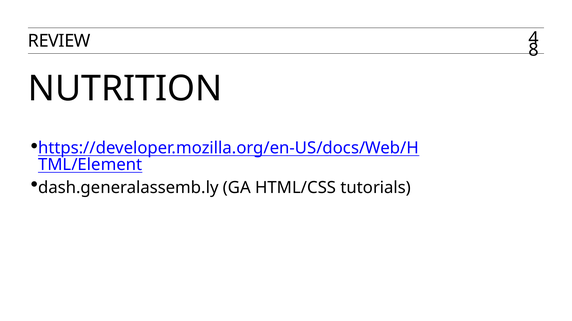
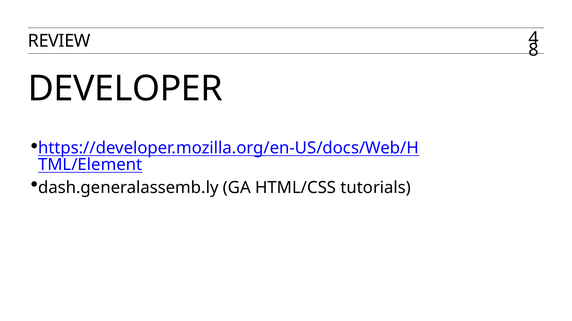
NUTRITION: NUTRITION -> DEVELOPER (125, 89)
